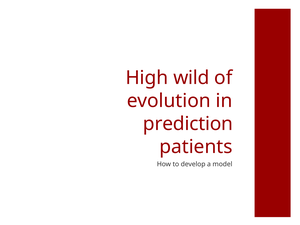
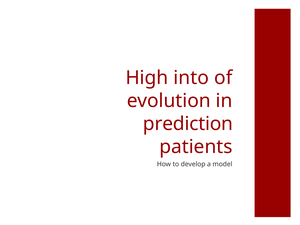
wild: wild -> into (191, 78)
